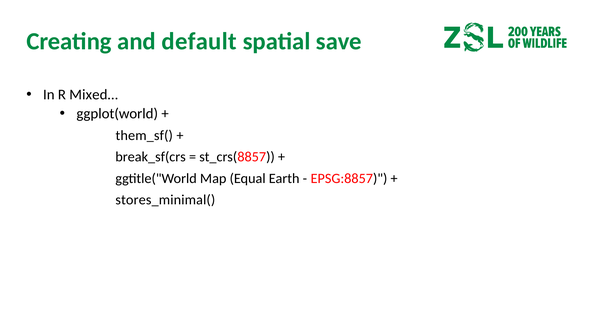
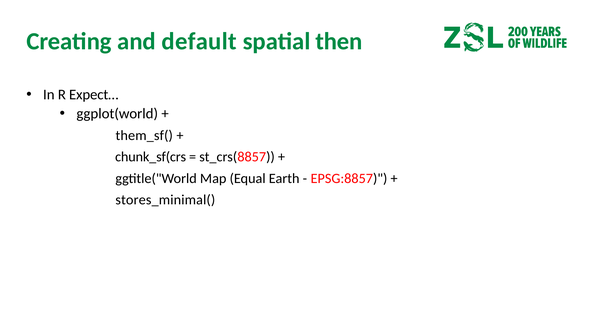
save: save -> then (339, 42)
Mixed…: Mixed… -> Expect… (94, 95)
break_sf(crs: break_sf(crs -> chunk_sf(crs (151, 157)
